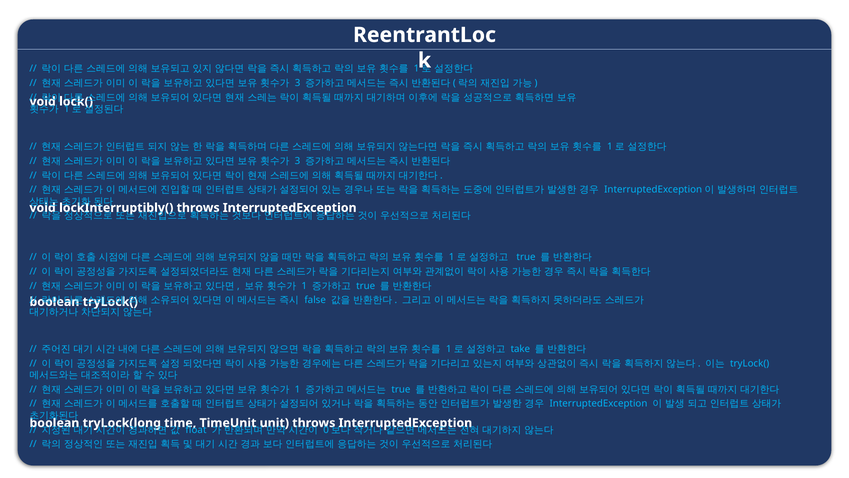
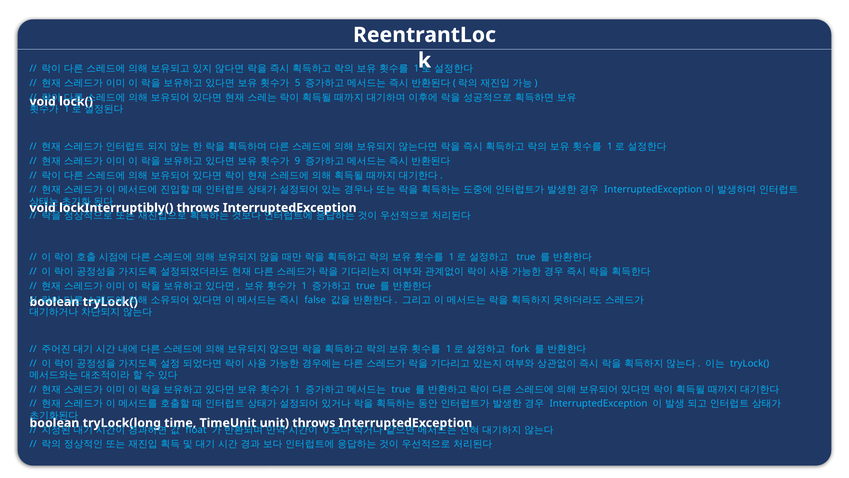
3: 3 -> 5 (298, 83)
3: 3 -> 9 (298, 161)
take: take -> fork (520, 349)
